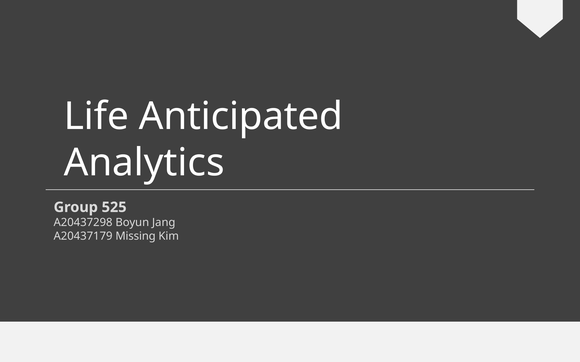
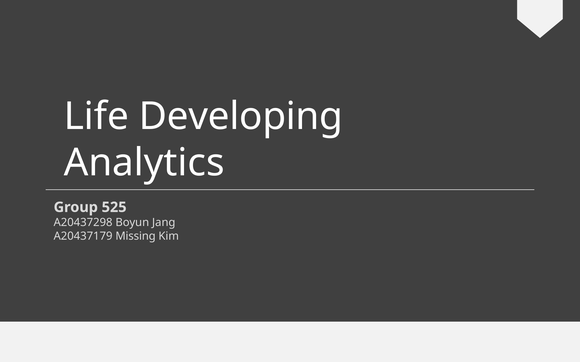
Anticipated: Anticipated -> Developing (241, 117)
